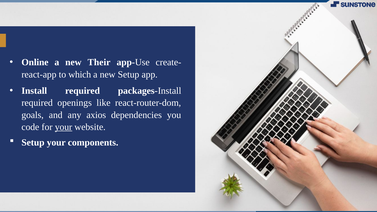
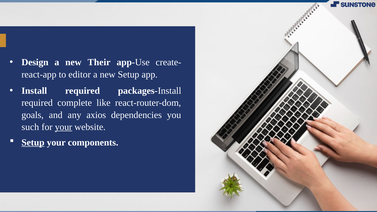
Online: Online -> Design (35, 62)
which: which -> editor (80, 74)
openings: openings -> complete (75, 103)
code: code -> such (30, 127)
Setup underline: none -> present (33, 143)
